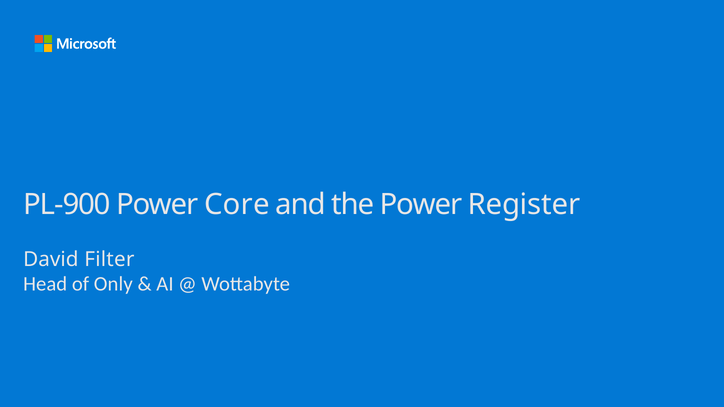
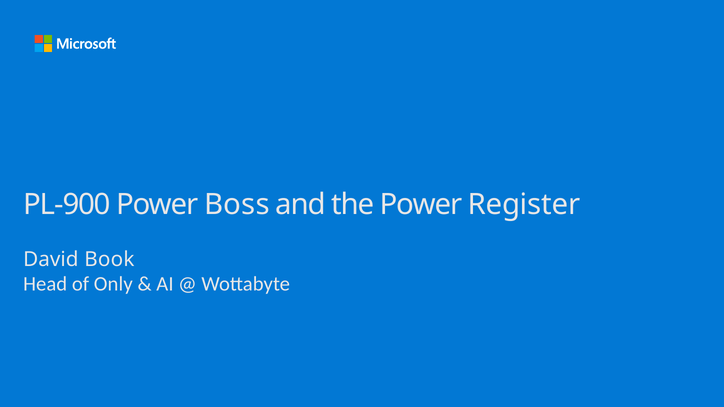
Core: Core -> Boss (237, 205)
Filter: Filter -> Book (109, 259)
